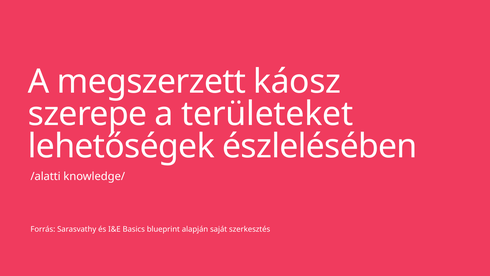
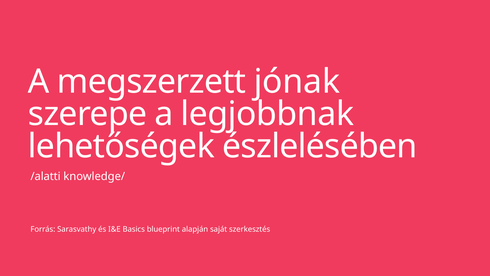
káosz: káosz -> jónak (297, 82)
területeket: területeket -> legjobbnak (267, 114)
